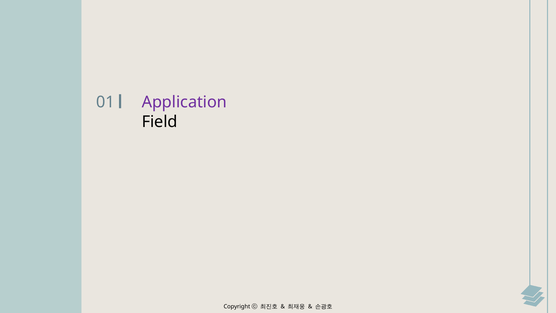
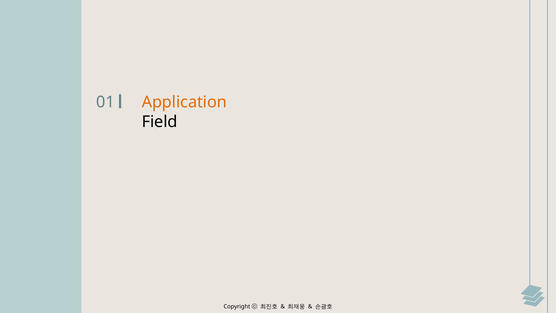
Application colour: purple -> orange (184, 102)
